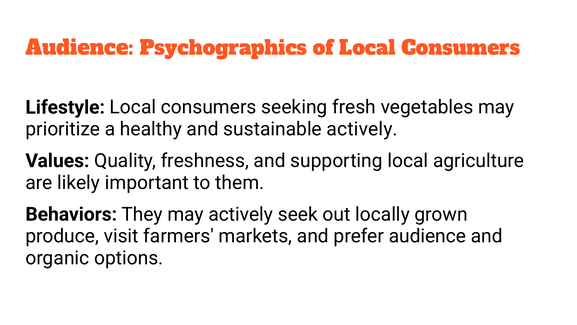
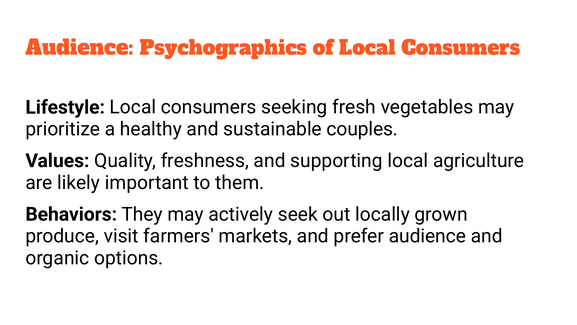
sustainable actively: actively -> couples (362, 129)
